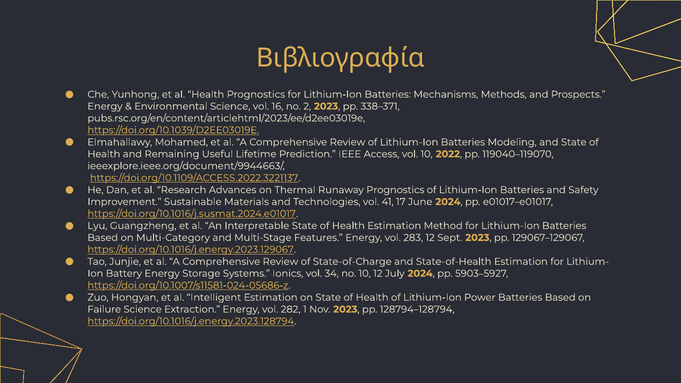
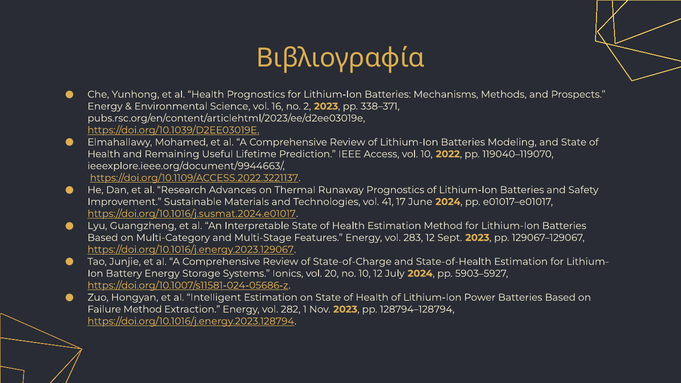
34: 34 -> 20 (332, 274)
Failure Science: Science -> Method (143, 309)
